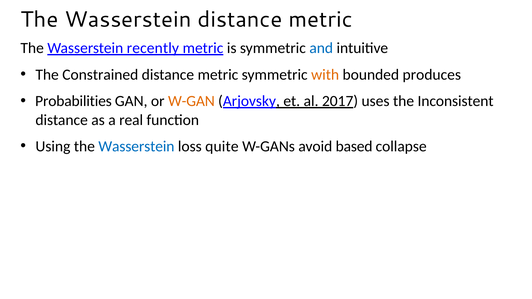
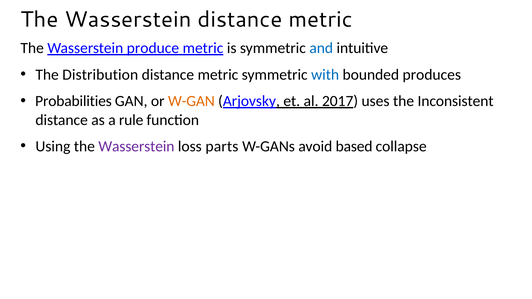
recently: recently -> produce (153, 48)
Constrained: Constrained -> Distribution (100, 75)
with colour: orange -> blue (325, 75)
real: real -> rule (131, 120)
Wasserstein colour: blue -> purple (136, 146)
quite: quite -> parts (222, 146)
